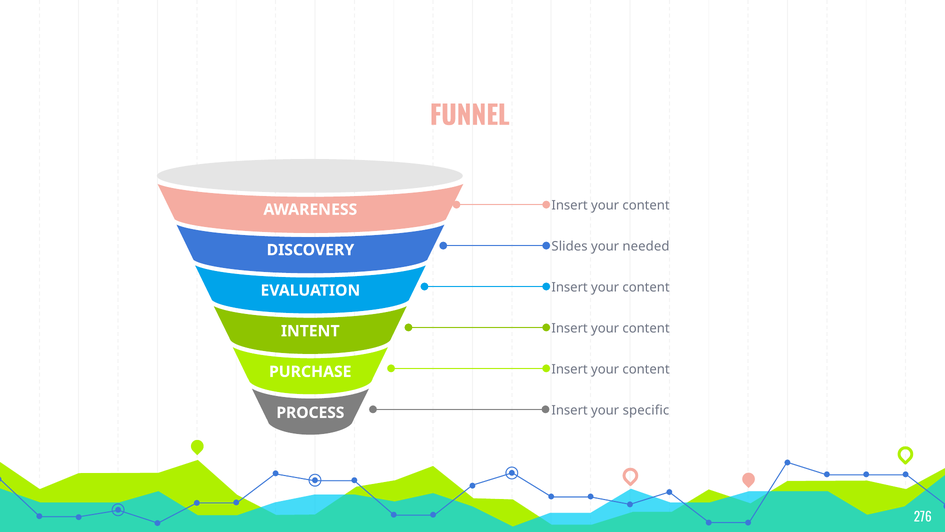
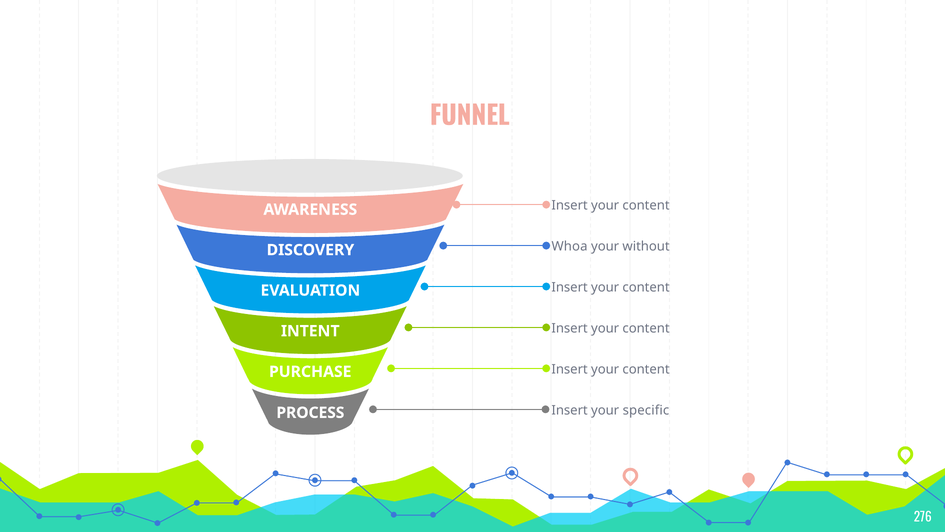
Slides: Slides -> Whoa (570, 246)
needed: needed -> without (646, 246)
